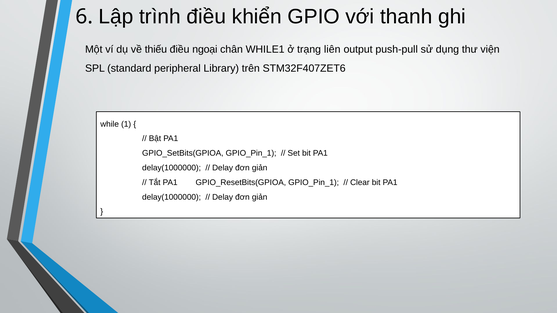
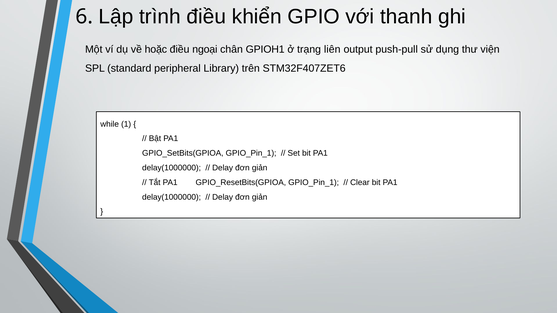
thiếu: thiếu -> hoặc (156, 50)
WHILE1: WHILE1 -> GPIOH1 (265, 50)
